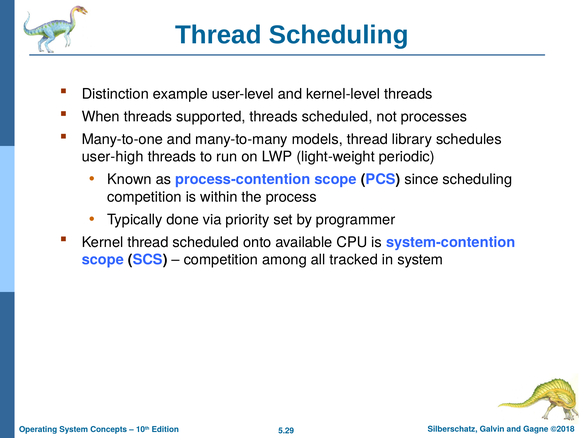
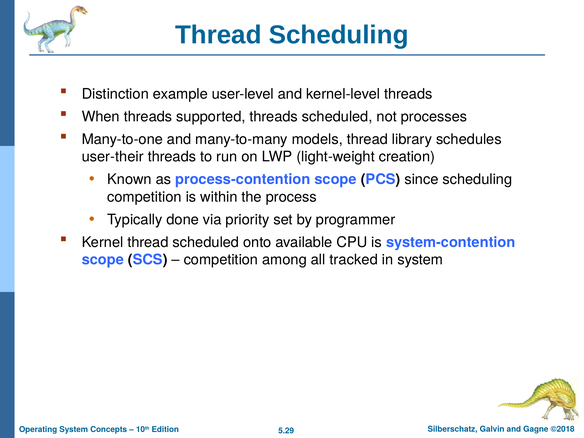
user-high: user-high -> user-their (113, 157)
periodic: periodic -> creation (407, 157)
